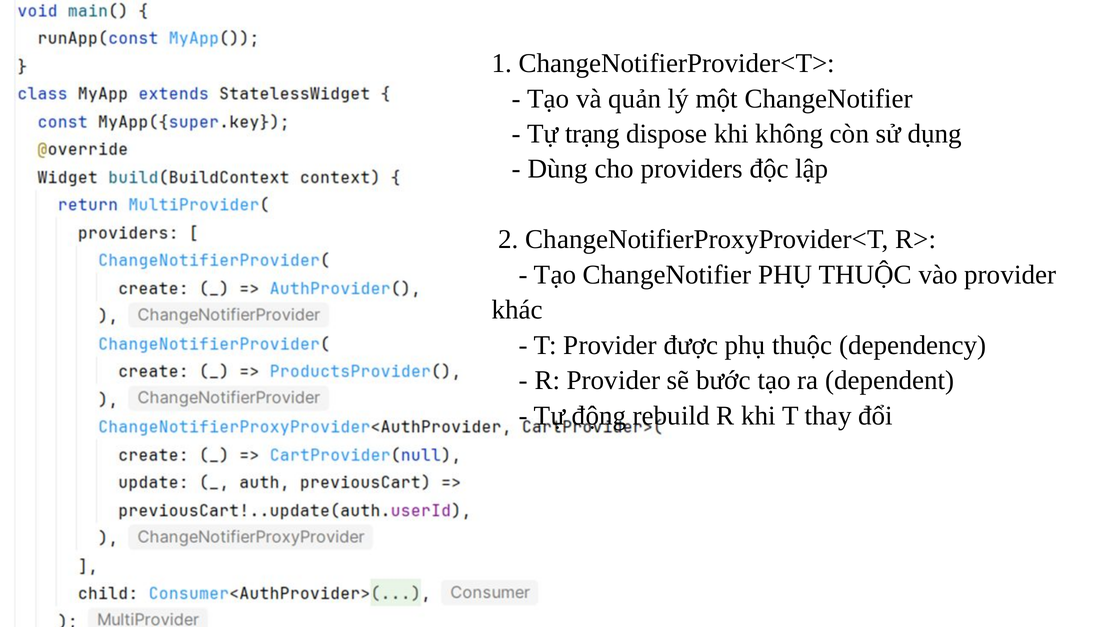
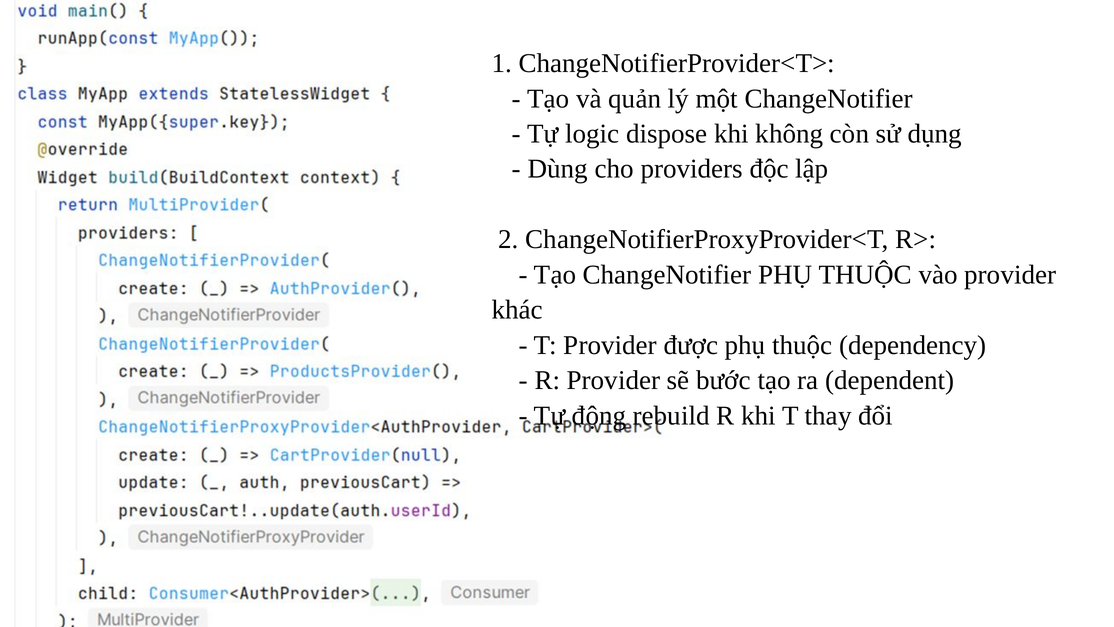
trạng: trạng -> logic (592, 134)
